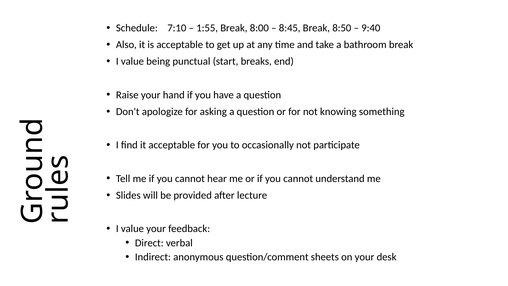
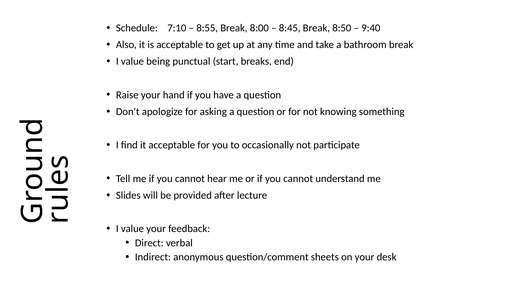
1:55: 1:55 -> 8:55 (207, 28)
